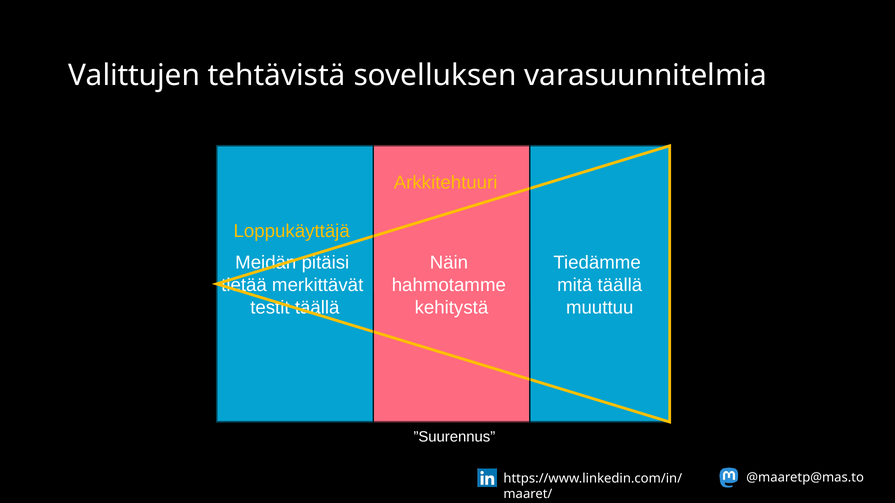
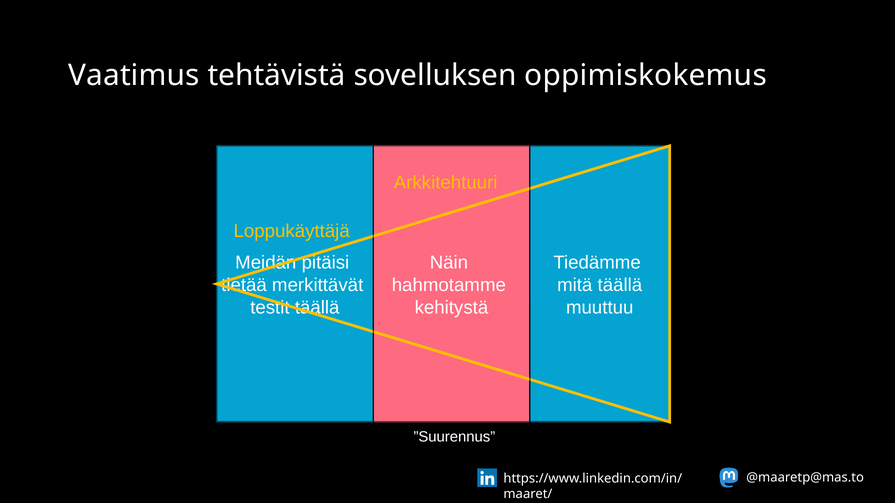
Valittujen: Valittujen -> Vaatimus (134, 75)
varasuunnitelmia: varasuunnitelmia -> oppimiskokemus (646, 75)
